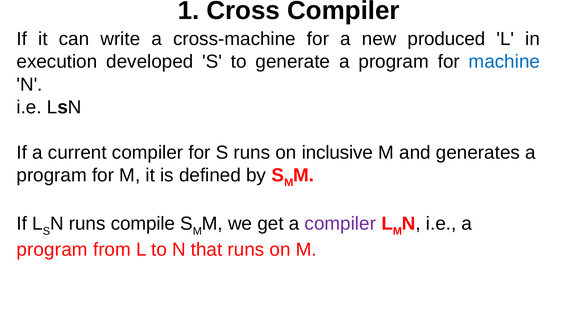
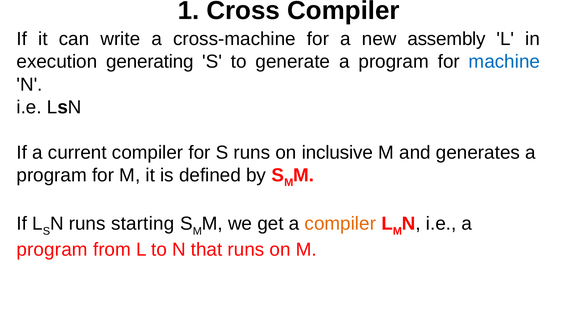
produced: produced -> assembly (447, 39)
developed: developed -> generating (150, 62)
compile: compile -> starting (143, 223)
compiler colour: purple -> orange (340, 223)
